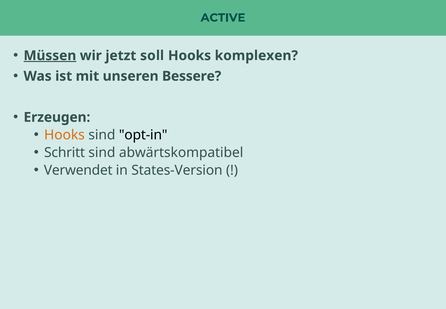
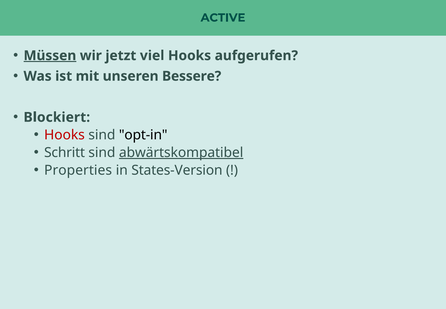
soll: soll -> viel (152, 56)
komplexen: komplexen -> aufgerufen (256, 56)
Erzeugen: Erzeugen -> Blockiert (57, 117)
Hooks colour: orange -> red (64, 135)
abwärtskompatibel underline: none -> present (181, 153)
Verwendet: Verwendet -> Properties (78, 170)
